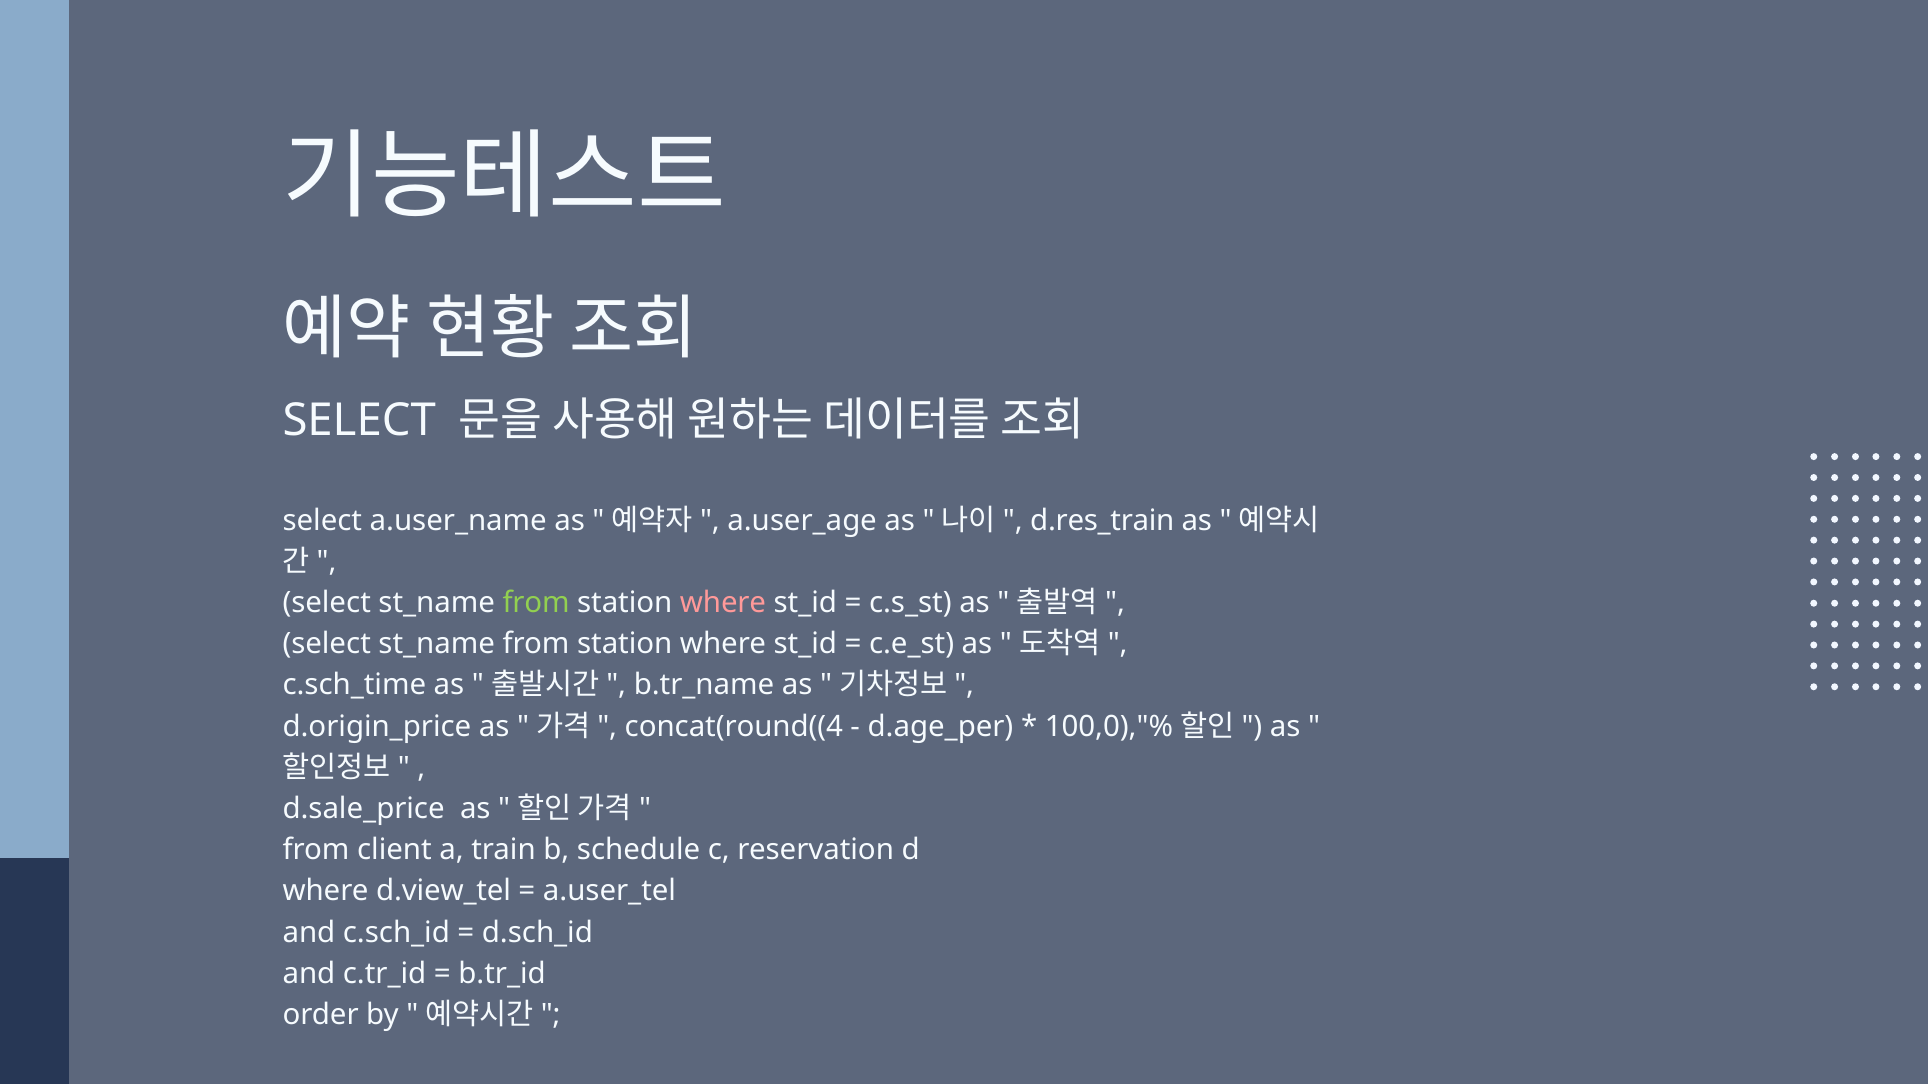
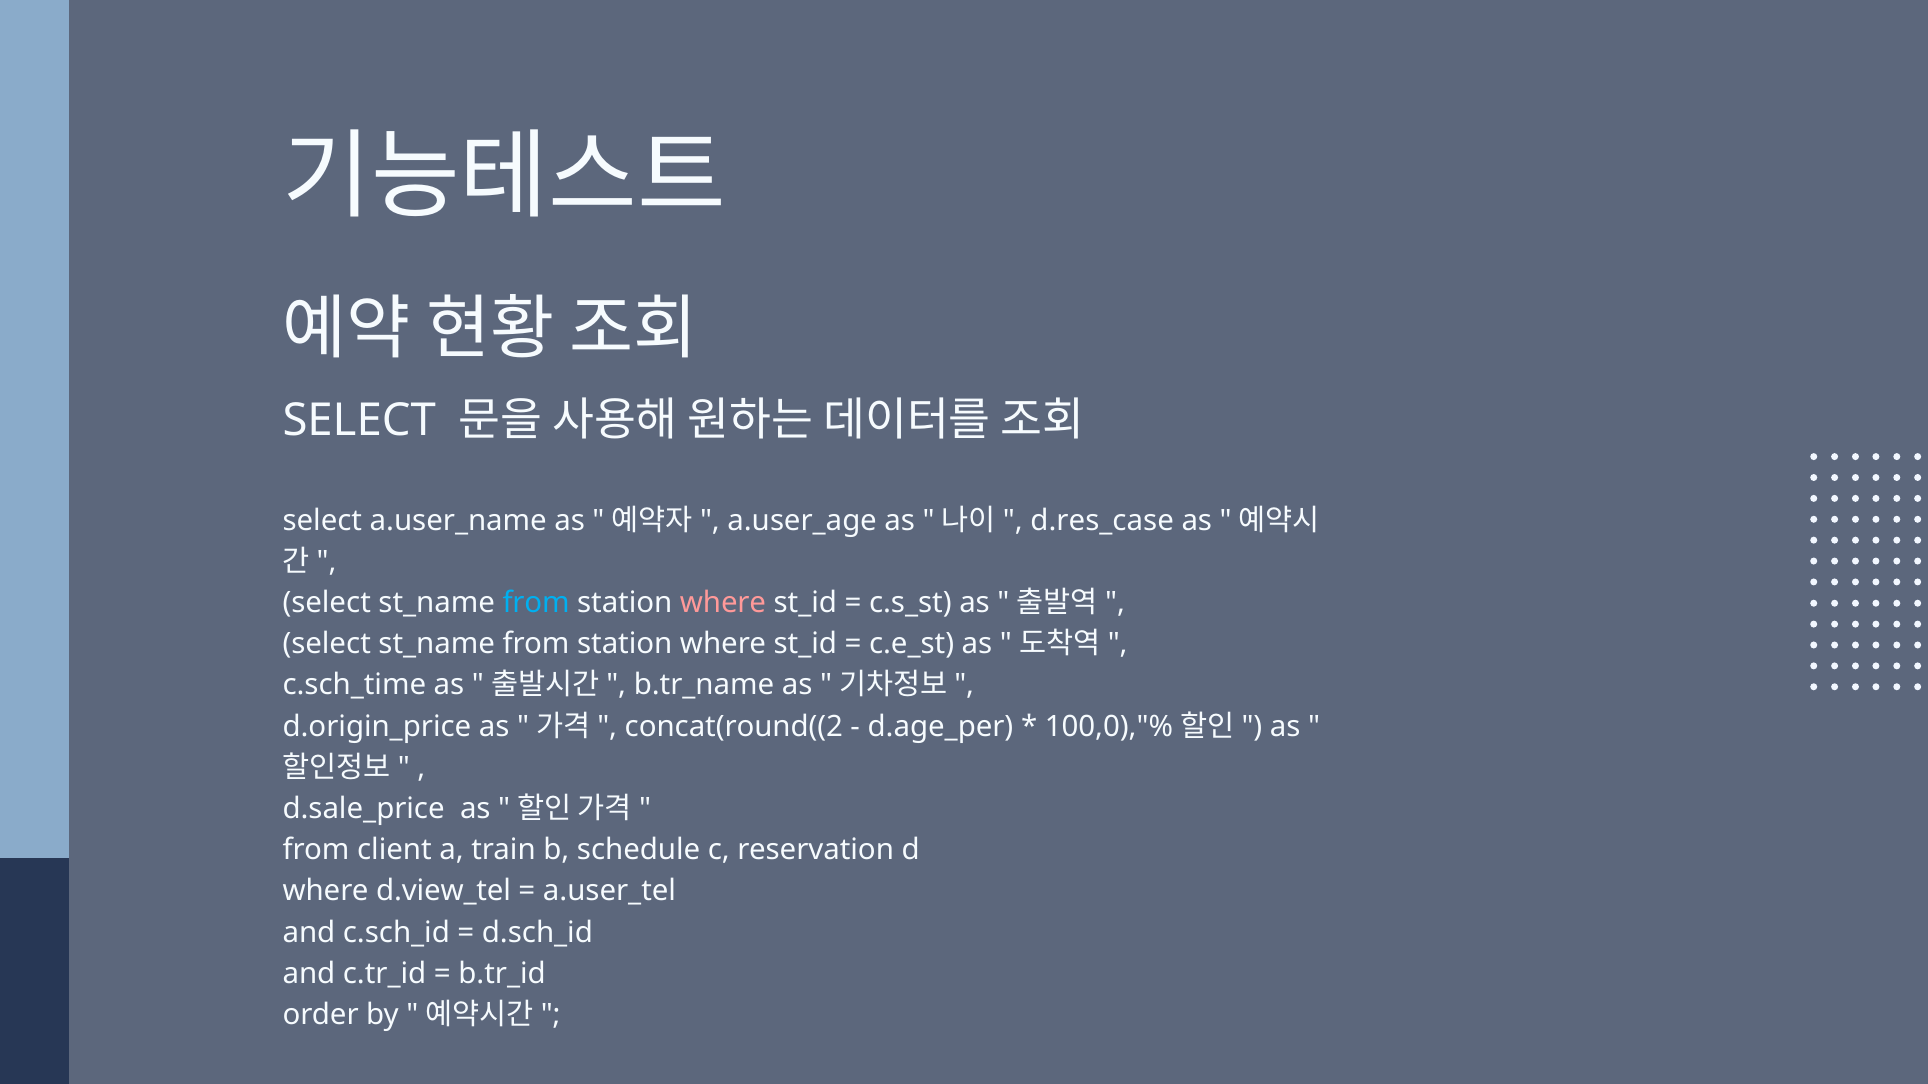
d.res_train: d.res_train -> d.res_case (1102, 521)
from colour: light green -> light blue (536, 603)
concat(round((4: concat(round((4 -> concat(round((2 (734, 727)
